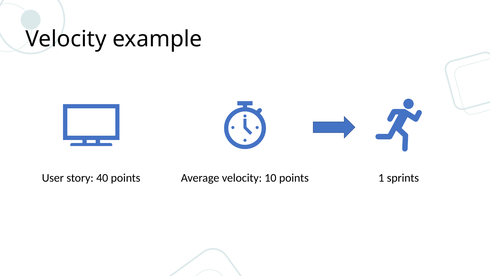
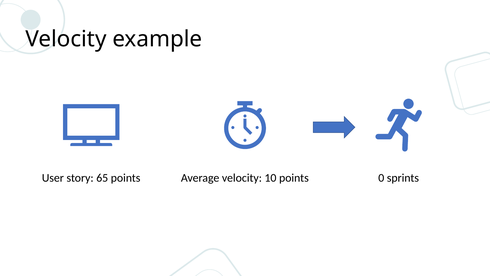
40: 40 -> 65 (102, 178)
1: 1 -> 0 (381, 178)
